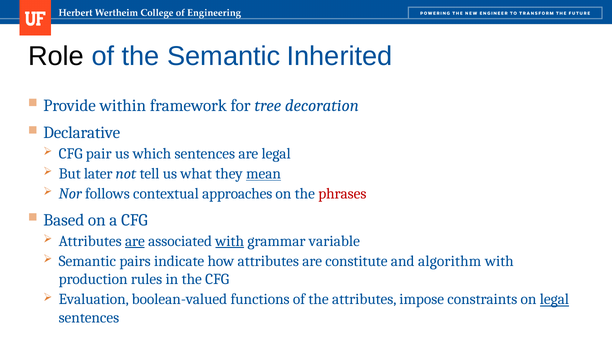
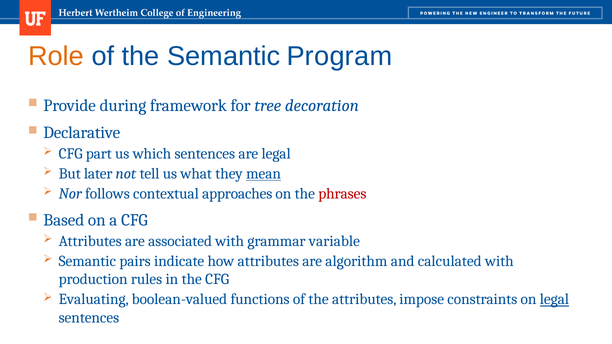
Role colour: black -> orange (56, 56)
Inherited: Inherited -> Program (339, 56)
within: within -> during (123, 106)
pair: pair -> part (99, 154)
are underline: present -> none (135, 241)
with underline: present -> none (230, 241)
constitute: constitute -> algorithm (356, 261)
algorithm: algorithm -> calculated (450, 261)
Evaluation: Evaluation -> Evaluating (94, 300)
